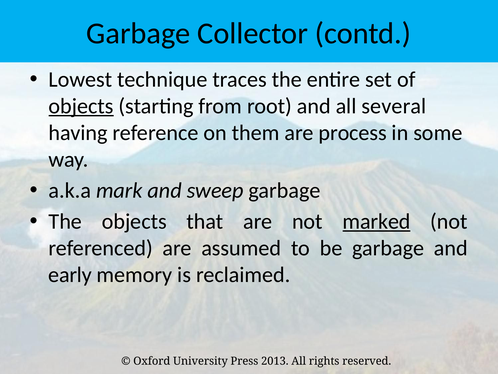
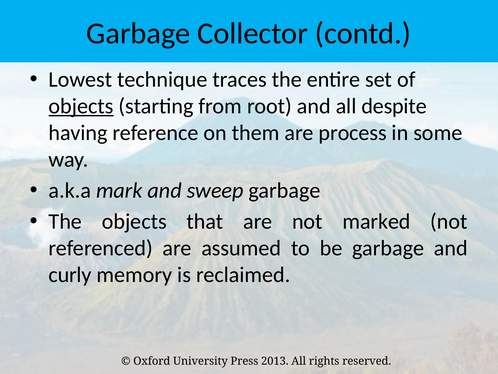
several: several -> despite (394, 106)
marked underline: present -> none (377, 221)
early: early -> curly (70, 274)
